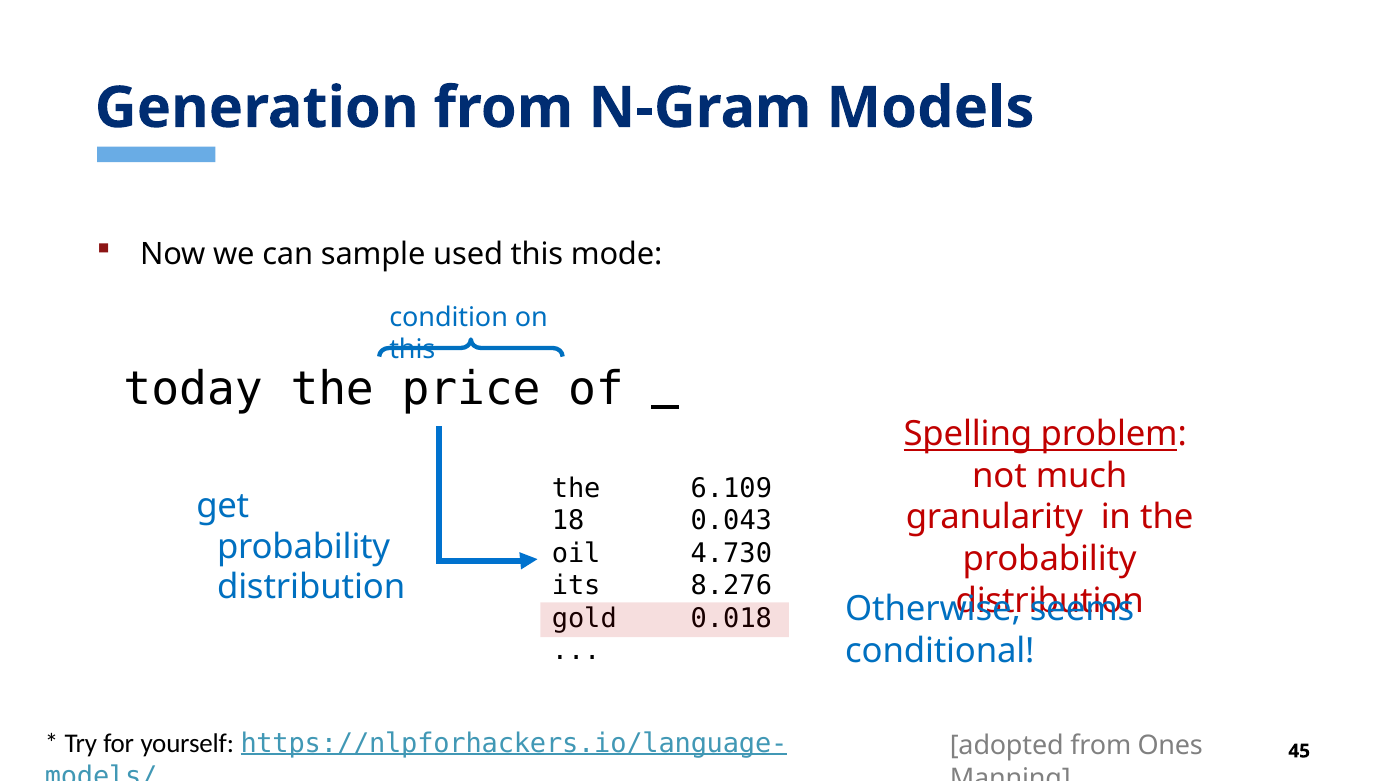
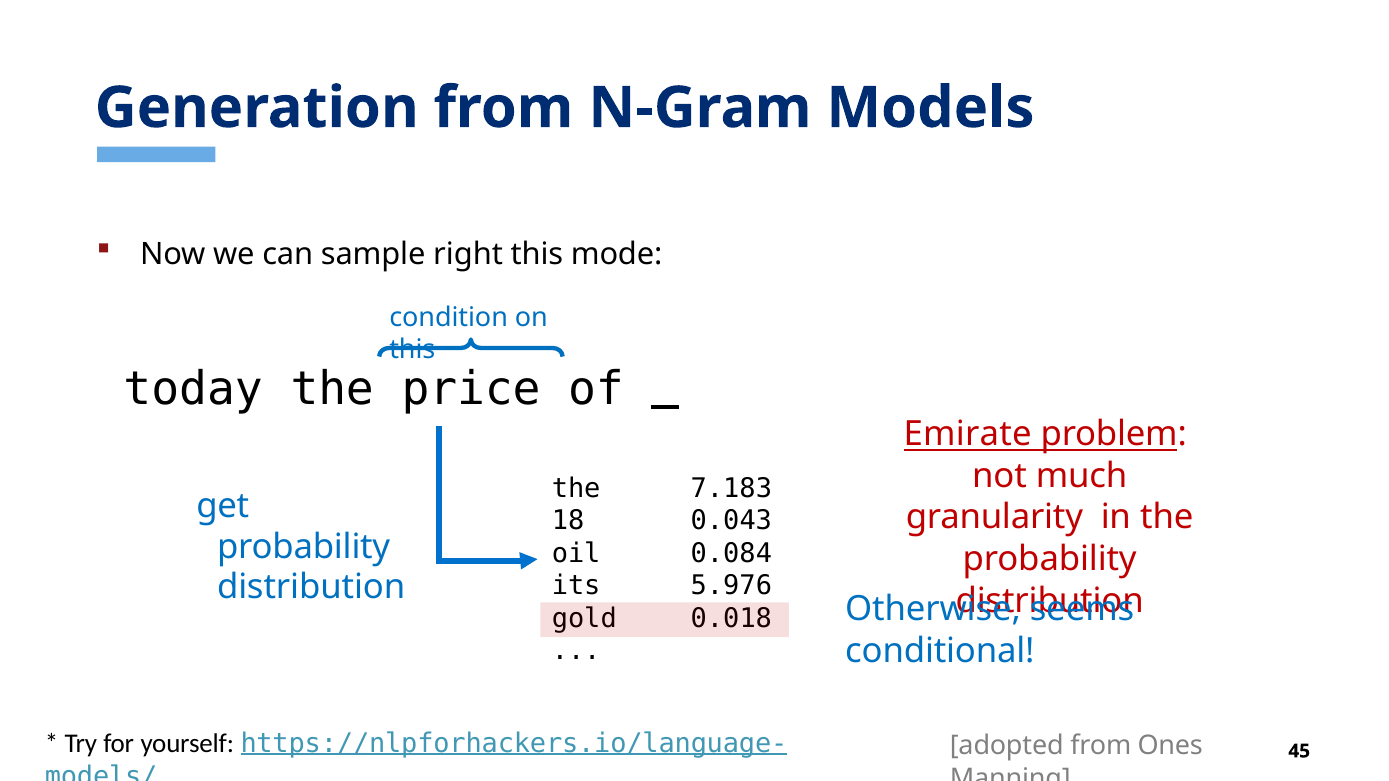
used: used -> right (468, 254)
Spelling: Spelling -> Emirate (968, 434)
6.109: 6.109 -> 7.183 (731, 489)
4.730: 4.730 -> 0.084 (731, 554)
8.276: 8.276 -> 5.976 (731, 586)
